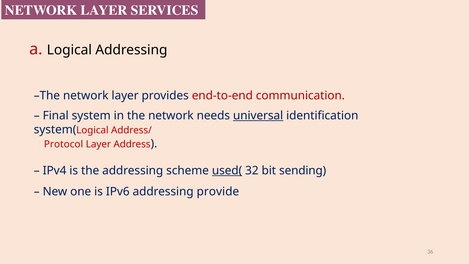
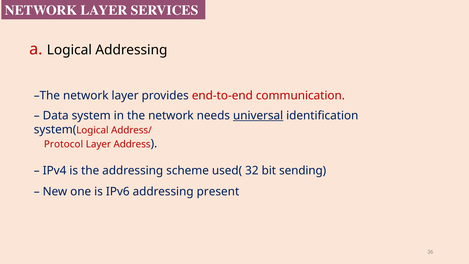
Final: Final -> Data (56, 115)
used( underline: present -> none (227, 171)
provide: provide -> present (218, 192)
